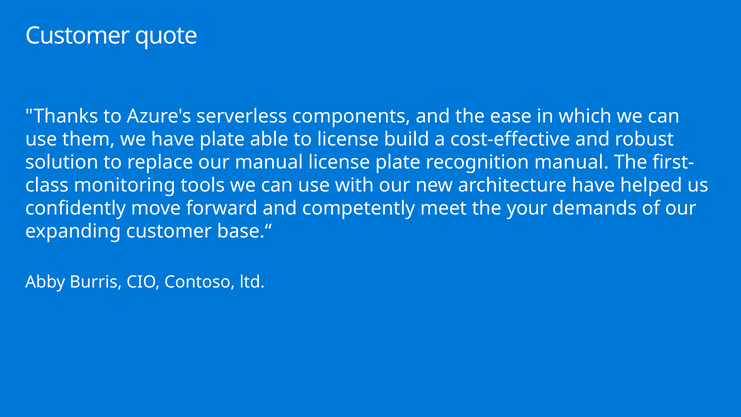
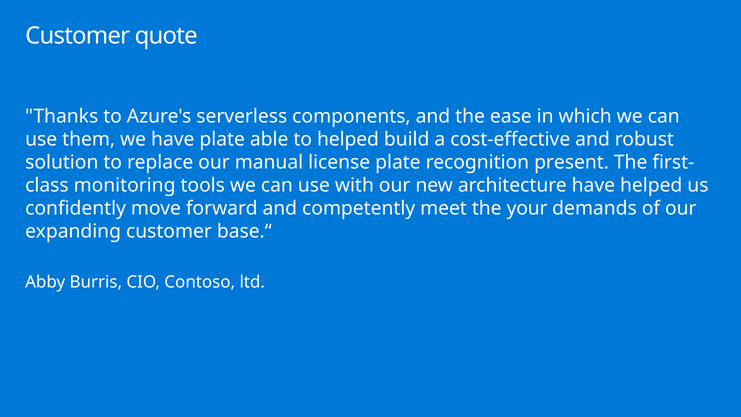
to license: license -> helped (348, 139)
recognition manual: manual -> present (572, 162)
